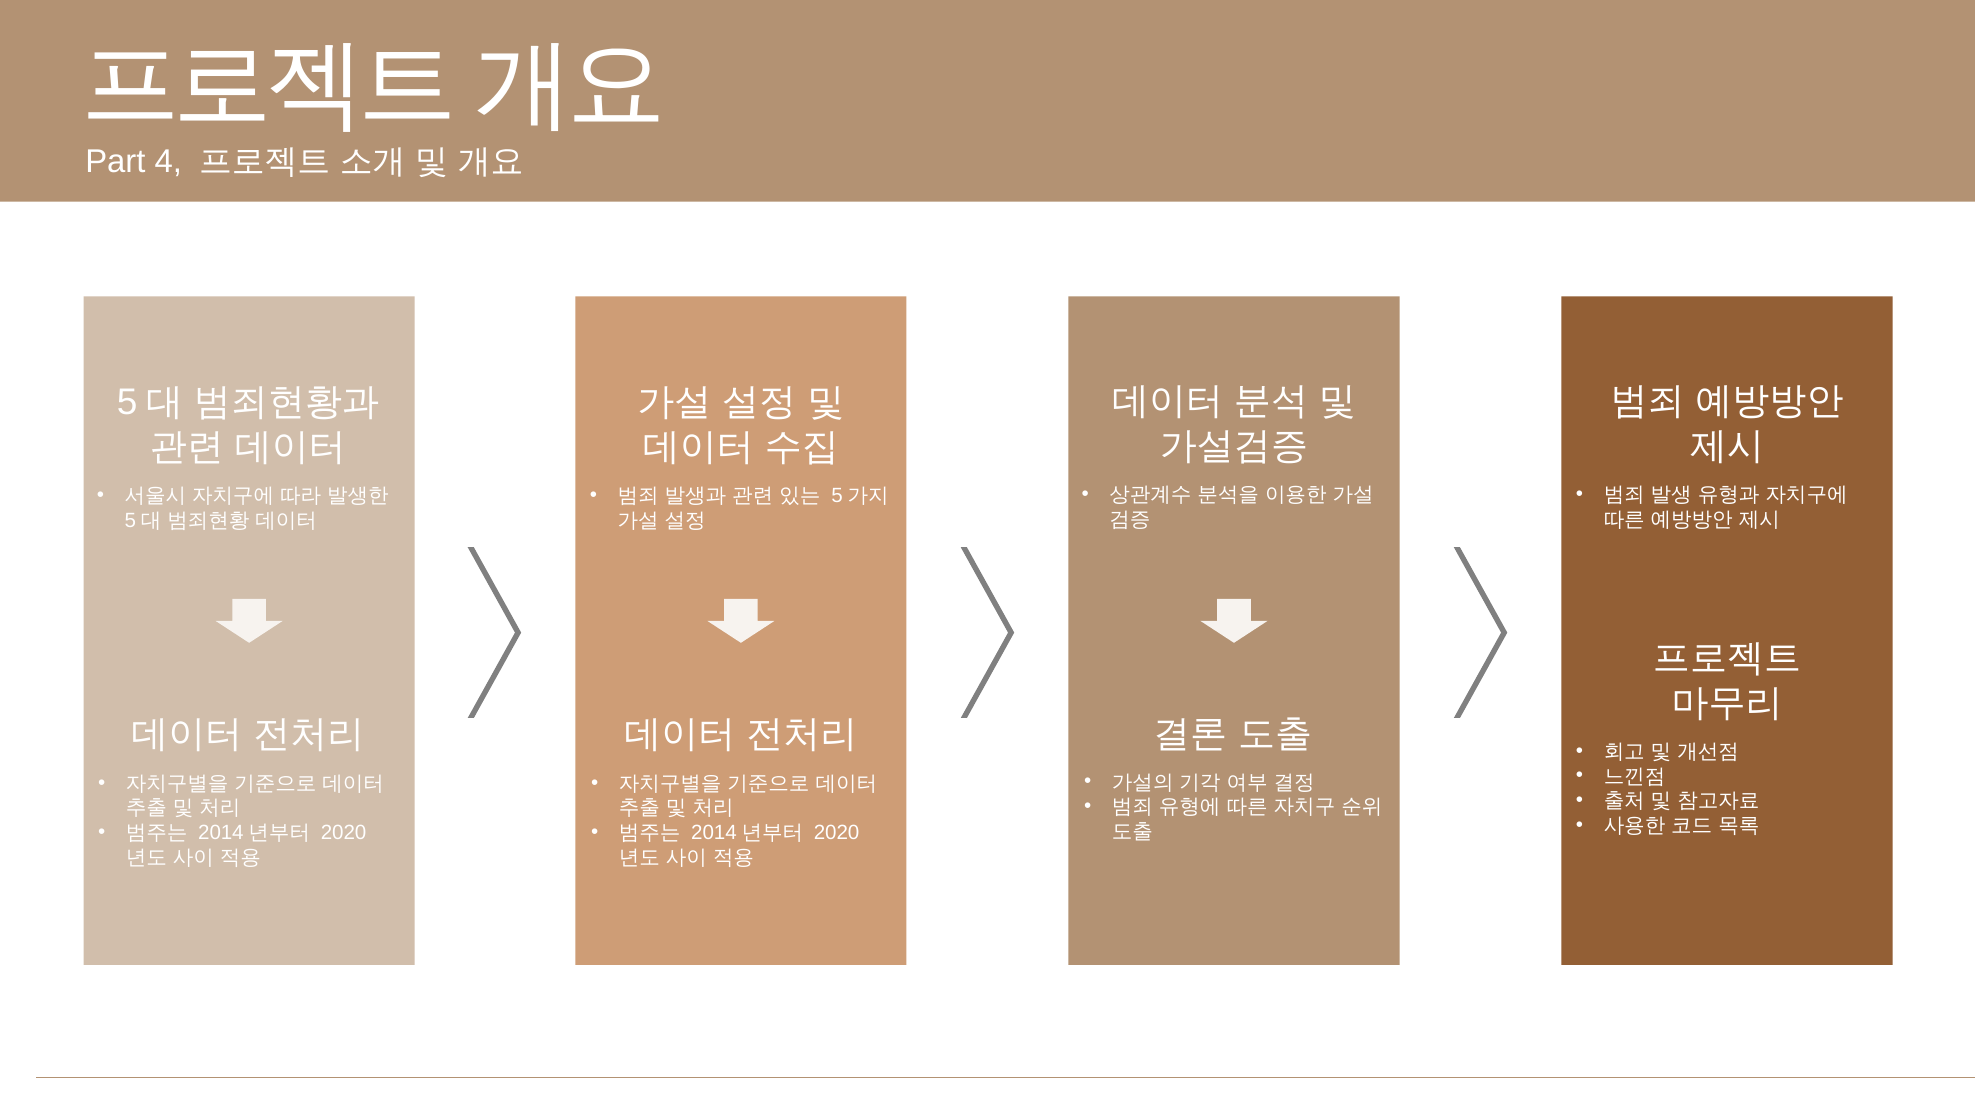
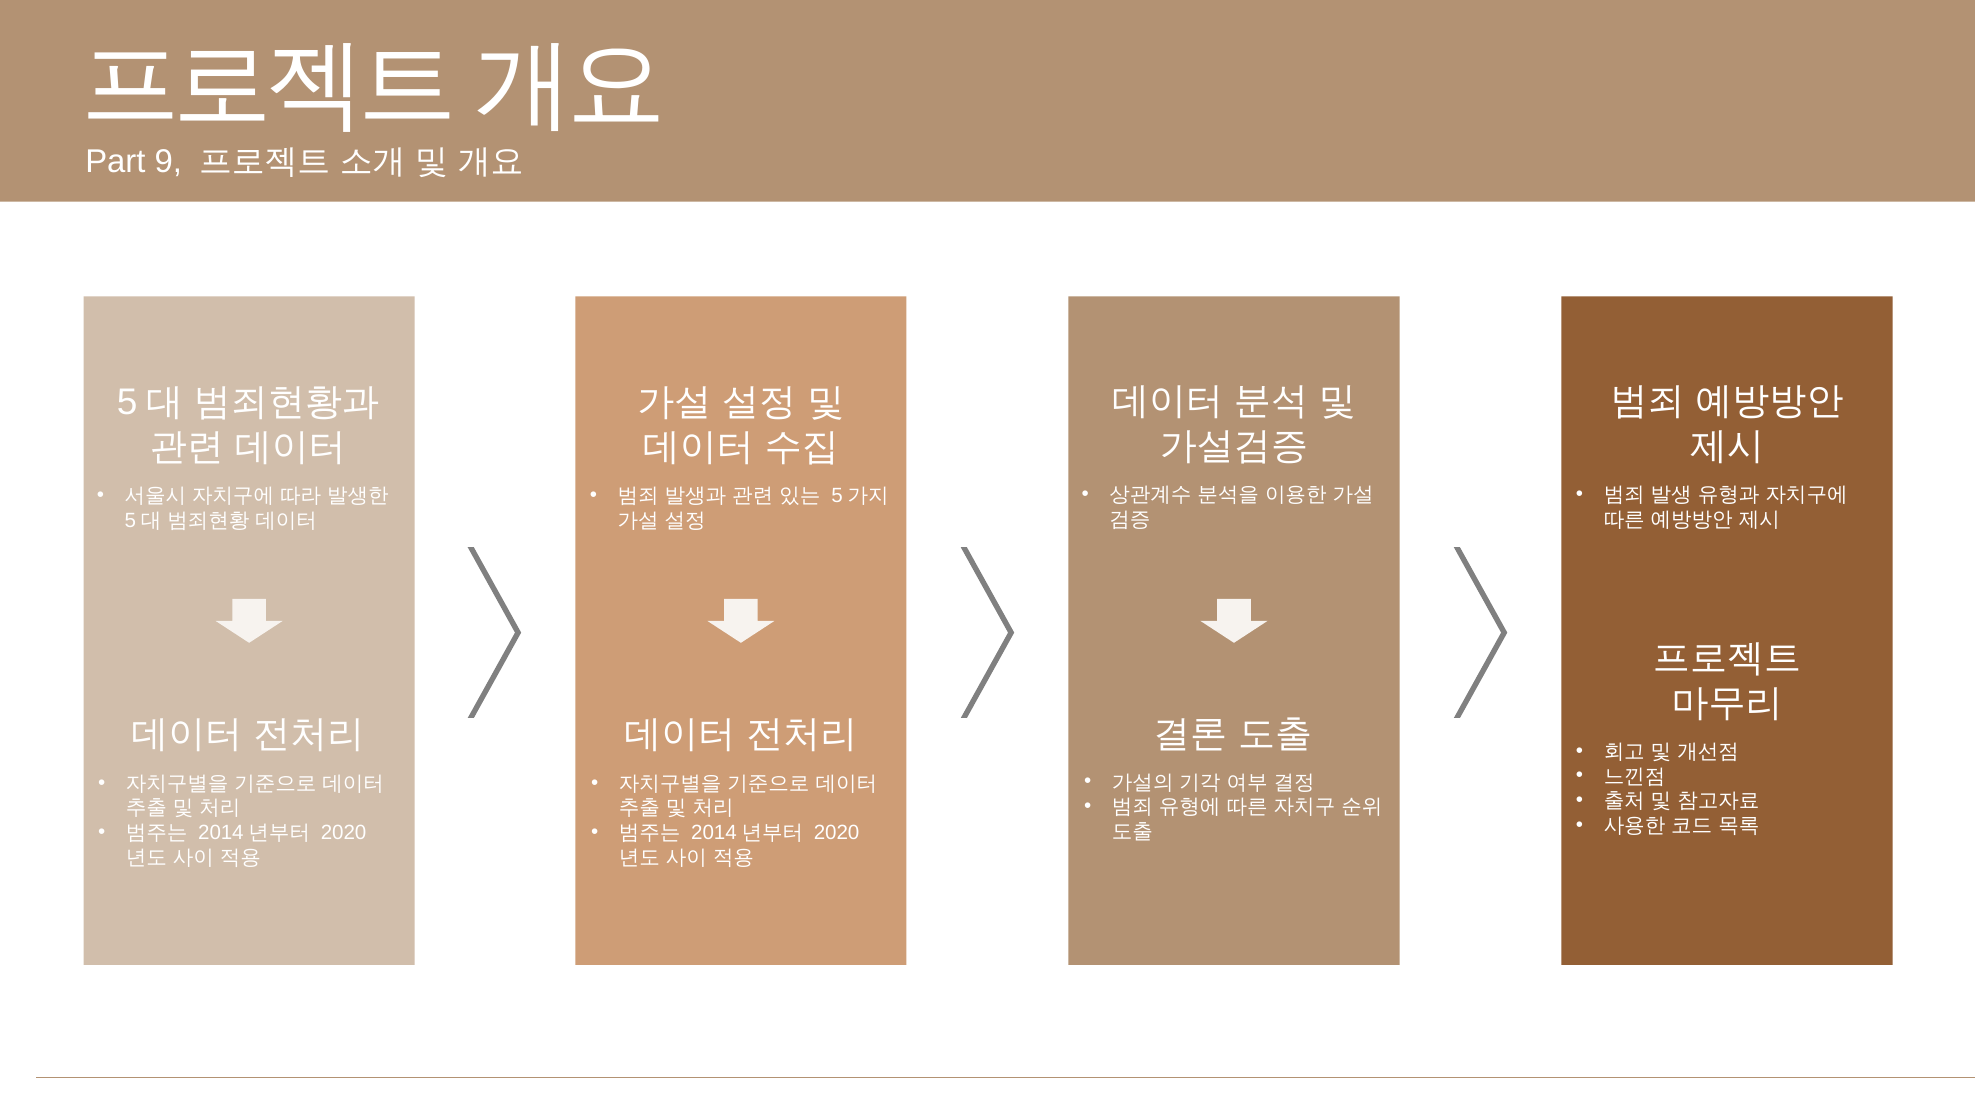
4: 4 -> 9 (168, 161)
